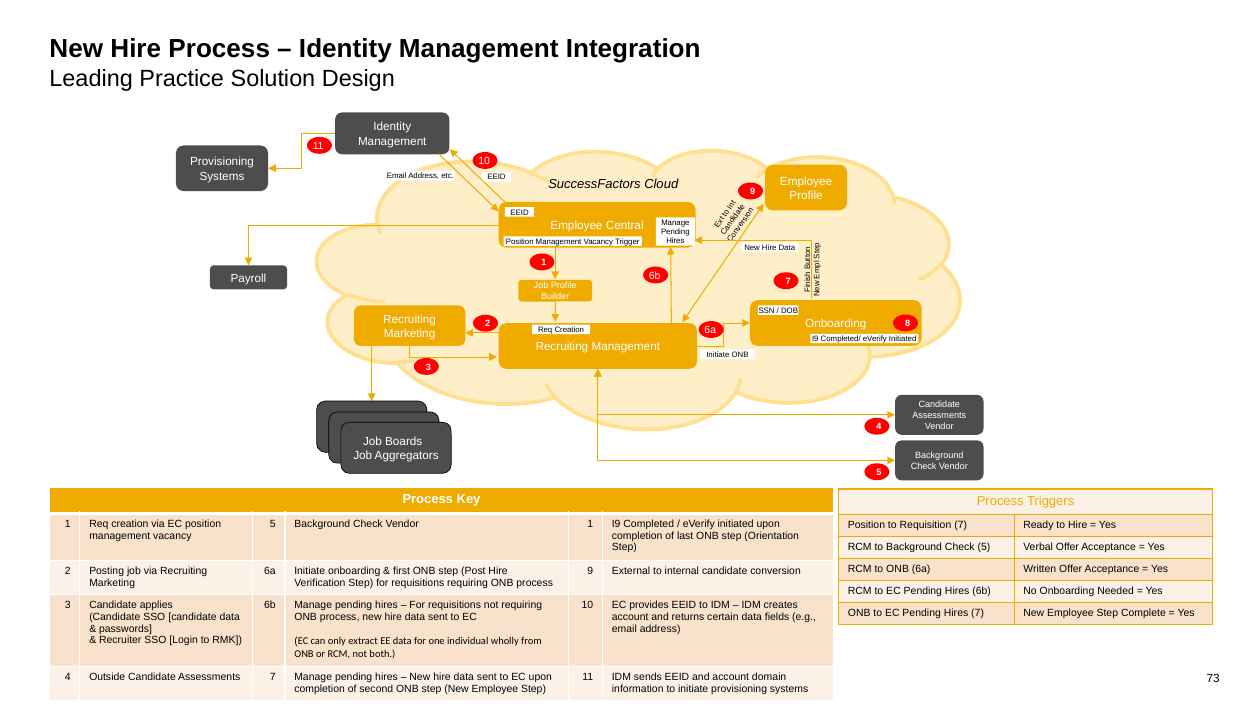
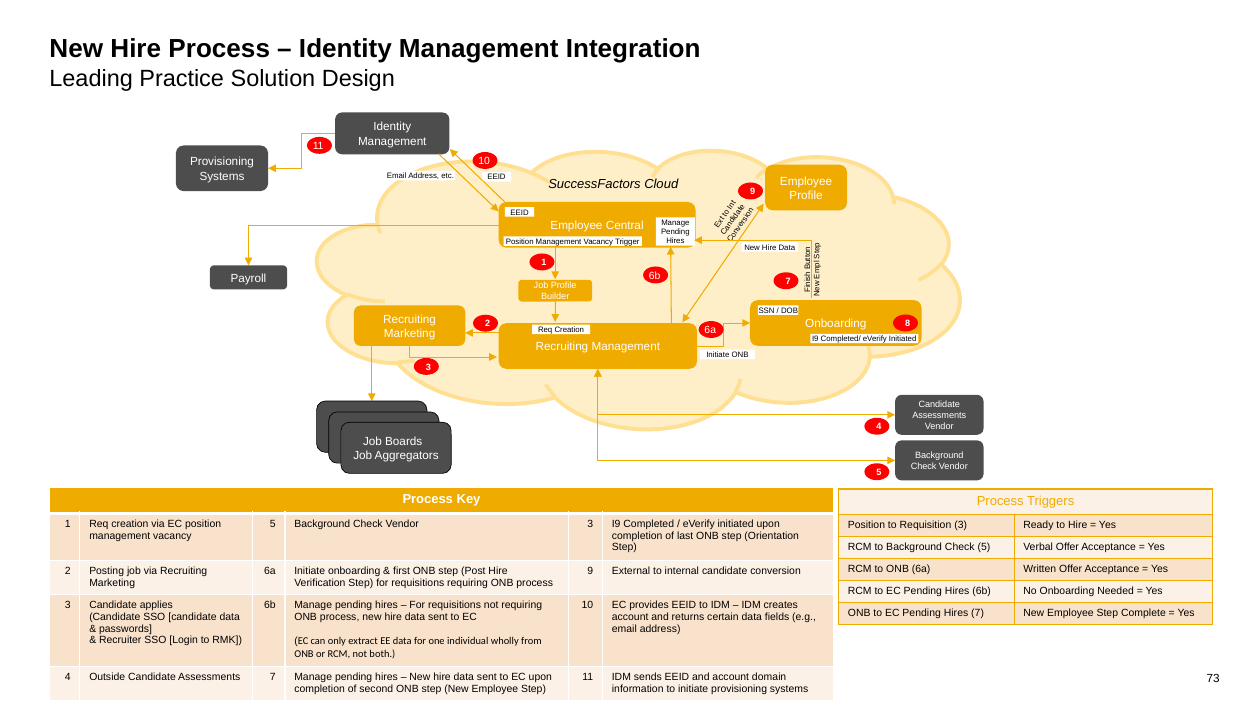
Vendor 1: 1 -> 3 (590, 524)
Requisition 7: 7 -> 3 (961, 526)
